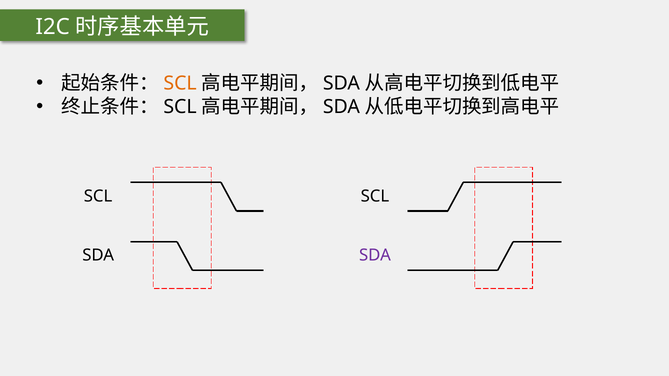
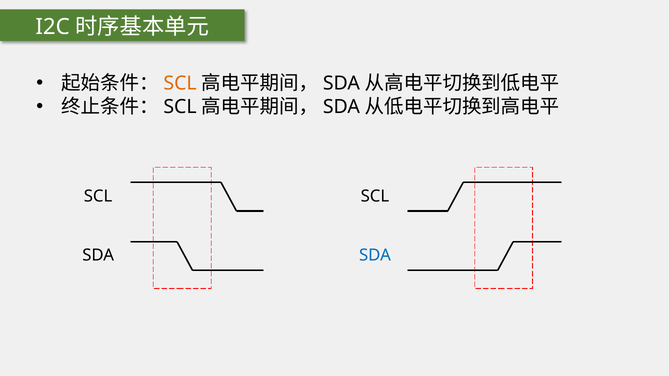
SDA colour: purple -> blue (375, 256)
